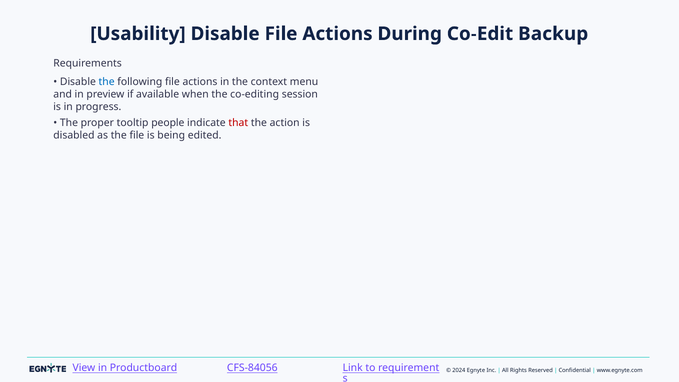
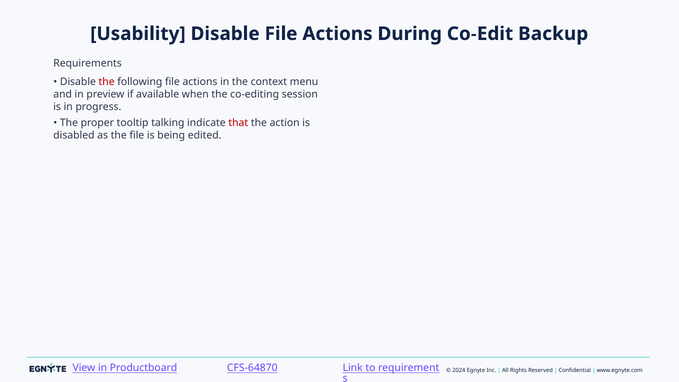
the colour: blue -> red (107, 82)
people: people -> talking (168, 123)
CFS-84056: CFS-84056 -> CFS-64870 (252, 368)
